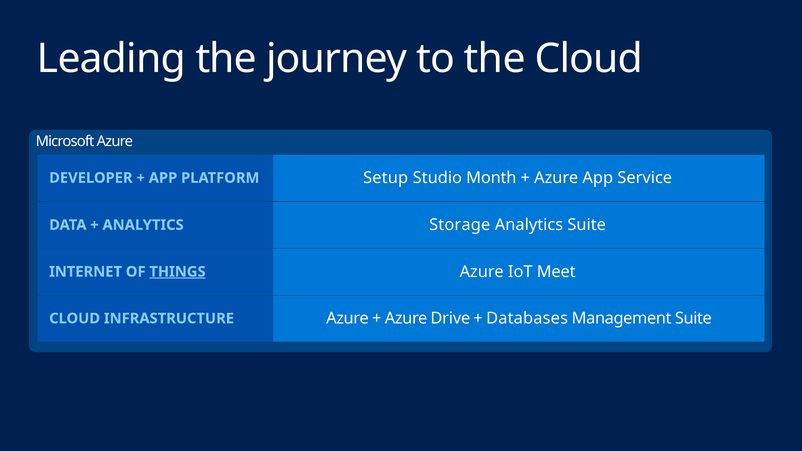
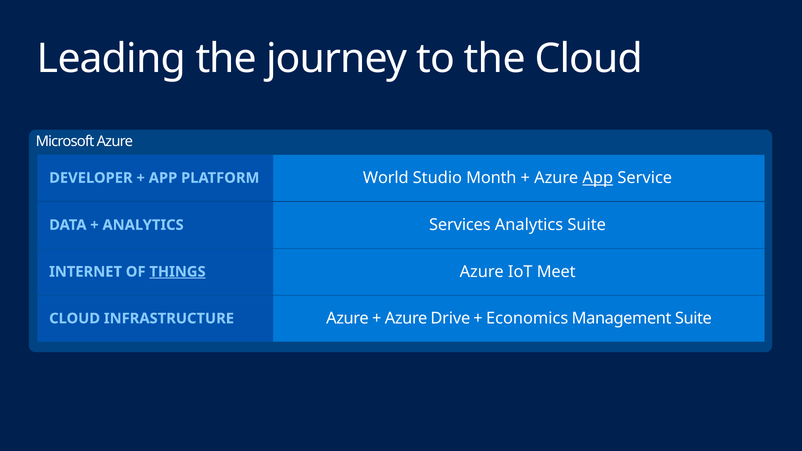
Setup: Setup -> World (386, 178)
App underline: none -> present (598, 178)
Storage: Storage -> Services (460, 225)
Databases: Databases -> Economics (527, 318)
